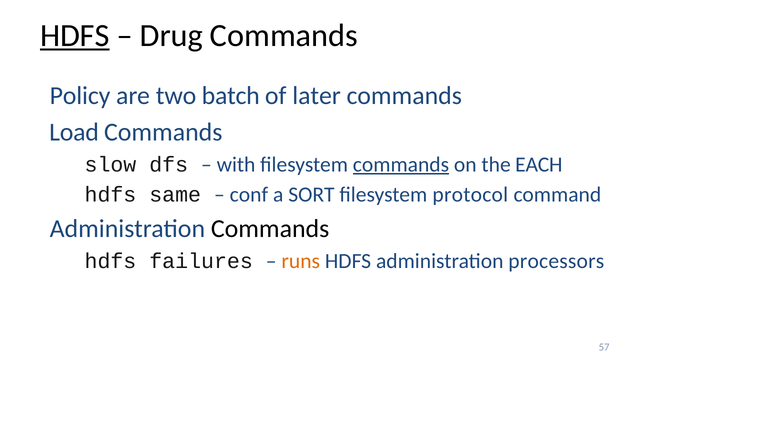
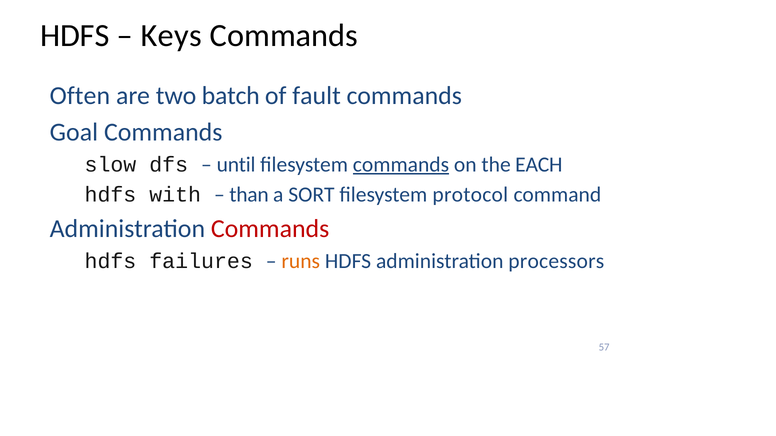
HDFS underline: present -> none (75, 36)
Drug: Drug -> Keys (171, 36)
Policy: Policy -> Often (80, 96)
later: later -> fault (317, 96)
Load: Load -> Goal (74, 132)
with: with -> until (236, 165)
same: same -> with (175, 195)
conf: conf -> than (249, 195)
Commands colour: black -> red (270, 229)
